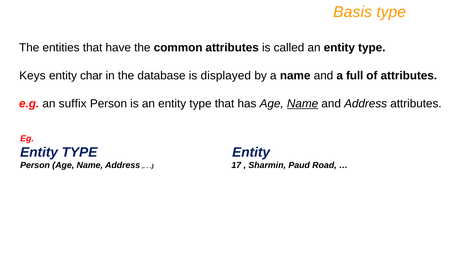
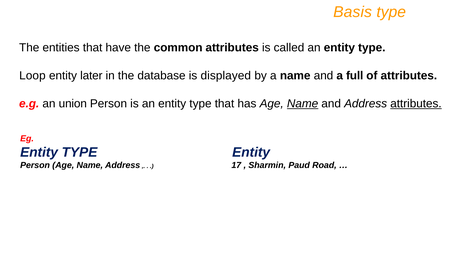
Keys: Keys -> Loop (32, 76)
char: char -> later (91, 76)
suffix: suffix -> union (73, 104)
attributes underline: none -> present (416, 104)
